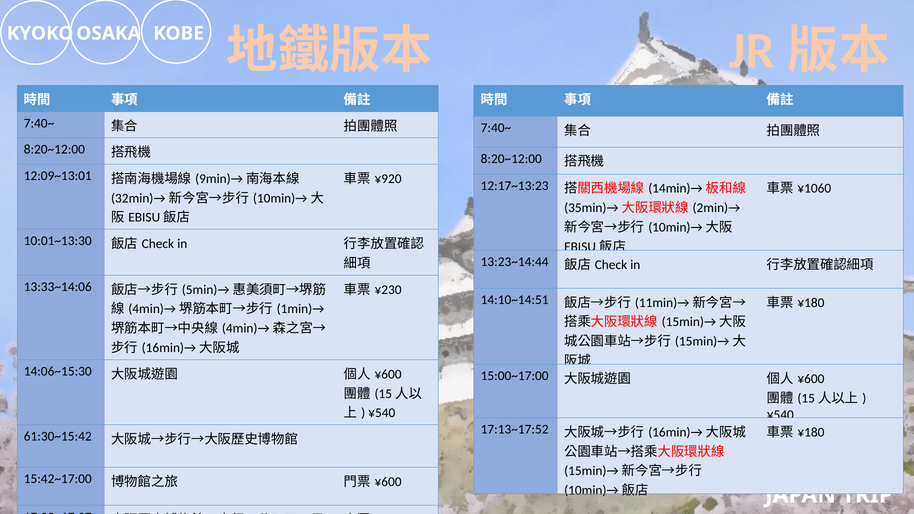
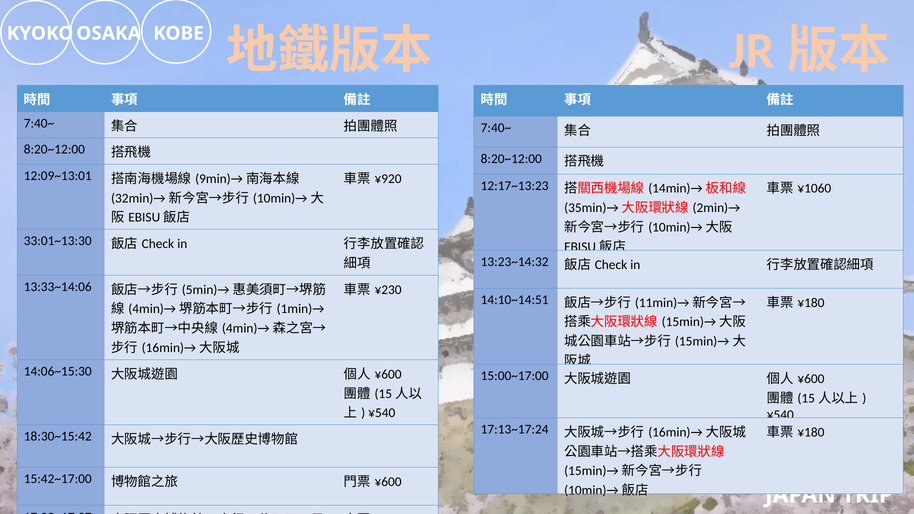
10:01~13:30: 10:01~13:30 -> 33:01~13:30 (58, 241)
13:23~14:44: 13:23~14:44 -> 13:23~14:32 (515, 262)
17:13~17:52: 17:13~17:52 -> 17:13~17:24 (515, 429)
61:30~15:42: 61:30~15:42 -> 18:30~15:42 (58, 437)
